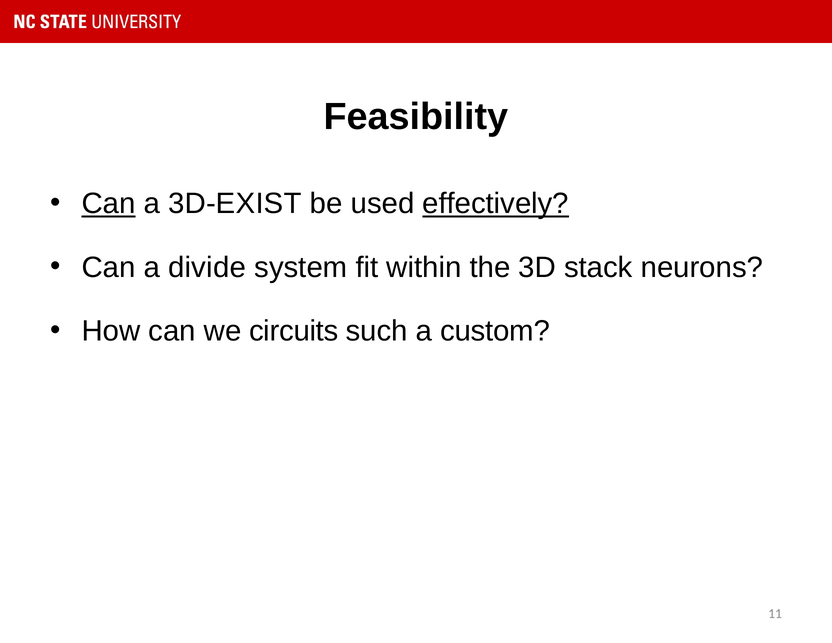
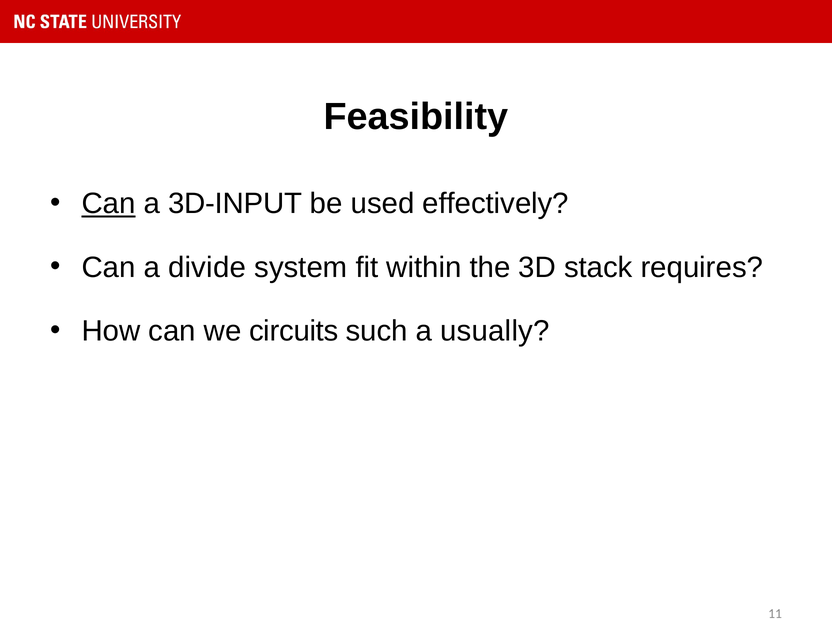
3D-EXIST: 3D-EXIST -> 3D-INPUT (235, 204)
effectively underline: present -> none (496, 204)
neurons: neurons -> requires (702, 267)
custom: custom -> usually (495, 331)
